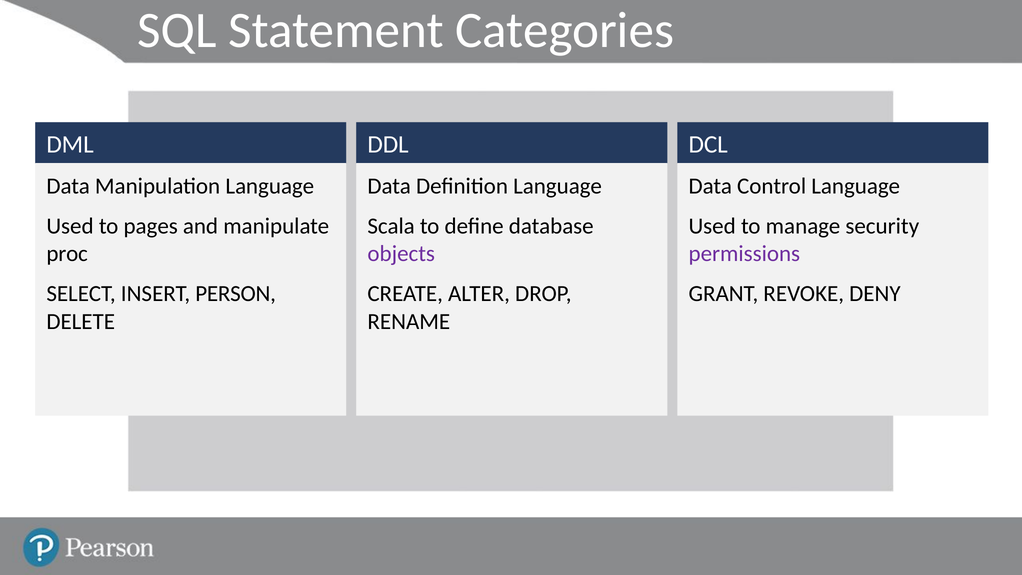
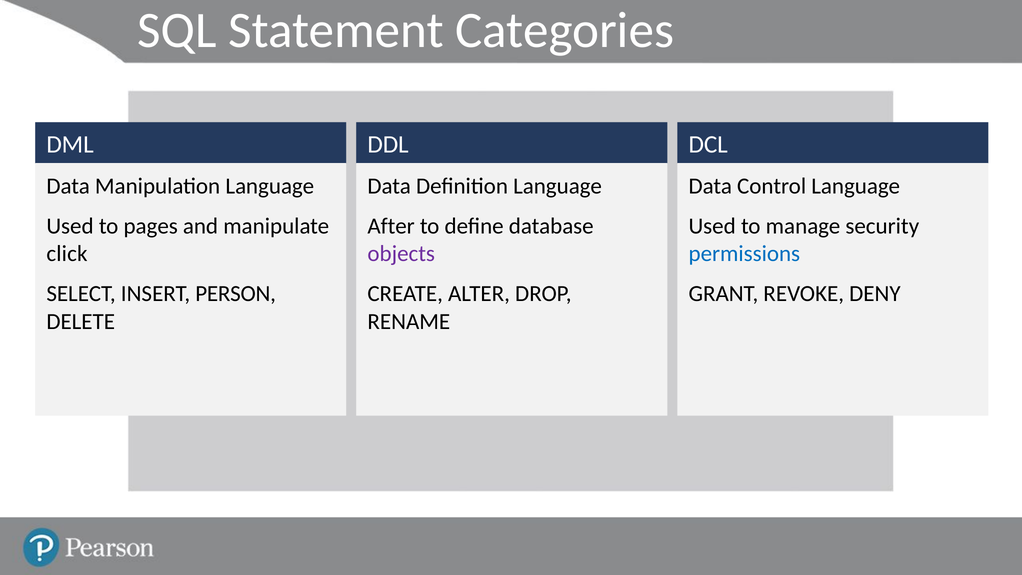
Scala: Scala -> After (391, 226)
proc: proc -> click (67, 254)
permissions colour: purple -> blue (744, 254)
